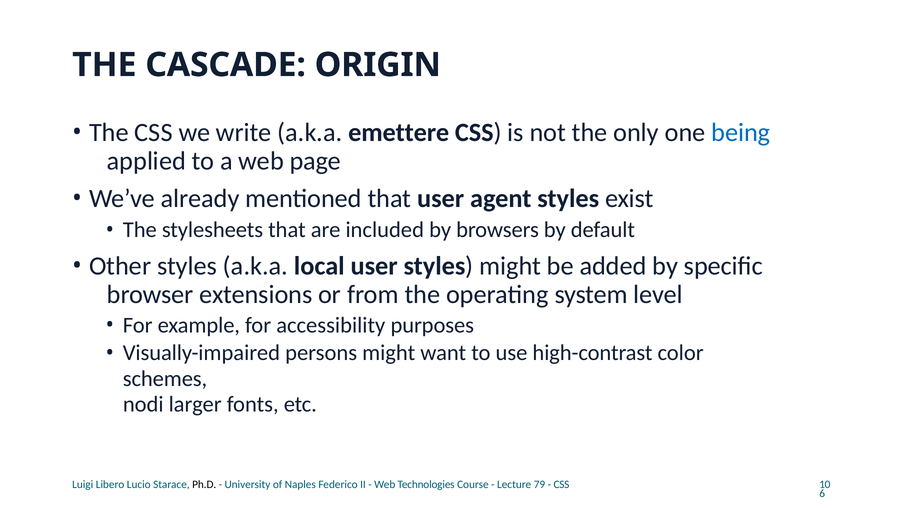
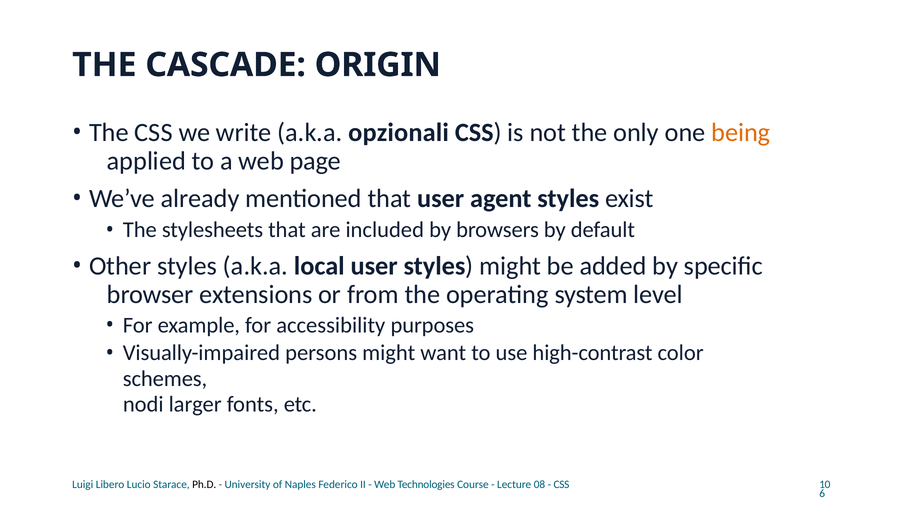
emettere: emettere -> opzionali (399, 133)
being colour: blue -> orange (741, 133)
79: 79 -> 08 (539, 485)
